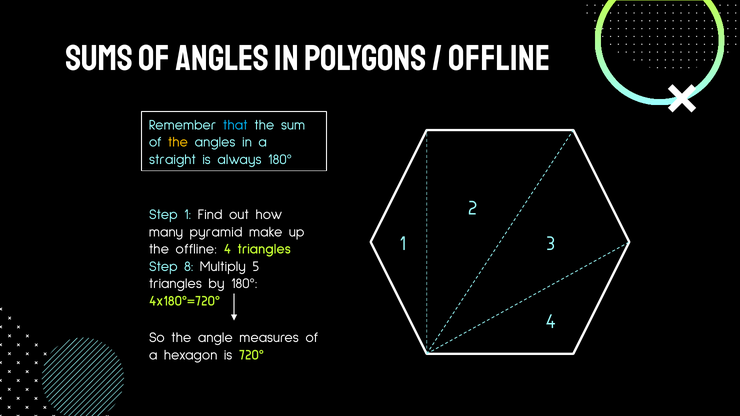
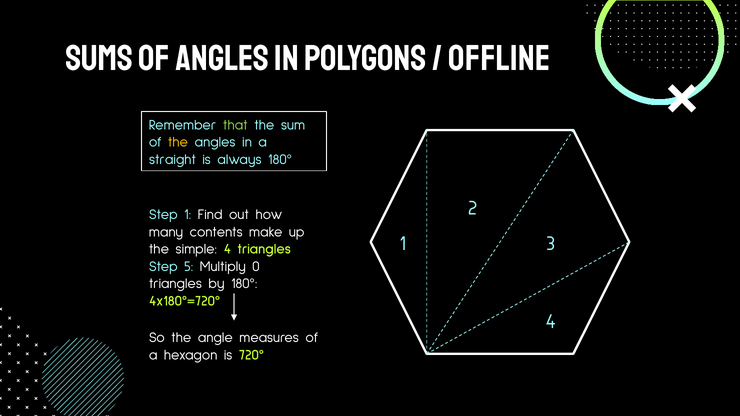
that colour: light blue -> light green (235, 125)
pyramid: pyramid -> contents (216, 232)
the offline: offline -> simple (196, 249)
8: 8 -> 5 (189, 267)
5: 5 -> 0 (256, 267)
